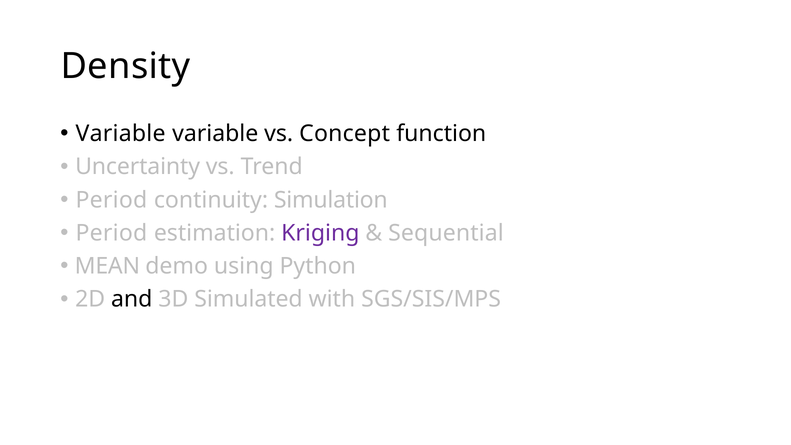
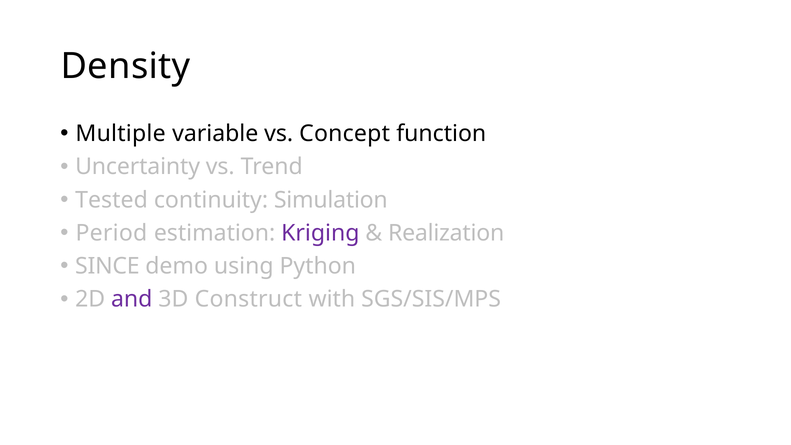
Variable: Variable -> Multiple (121, 134)
Period: Period -> Tested (111, 200)
Sequential: Sequential -> Realization (446, 233)
MEAN: MEAN -> SINCE (107, 266)
and colour: black -> purple (132, 299)
Simulated: Simulated -> Construct (248, 299)
